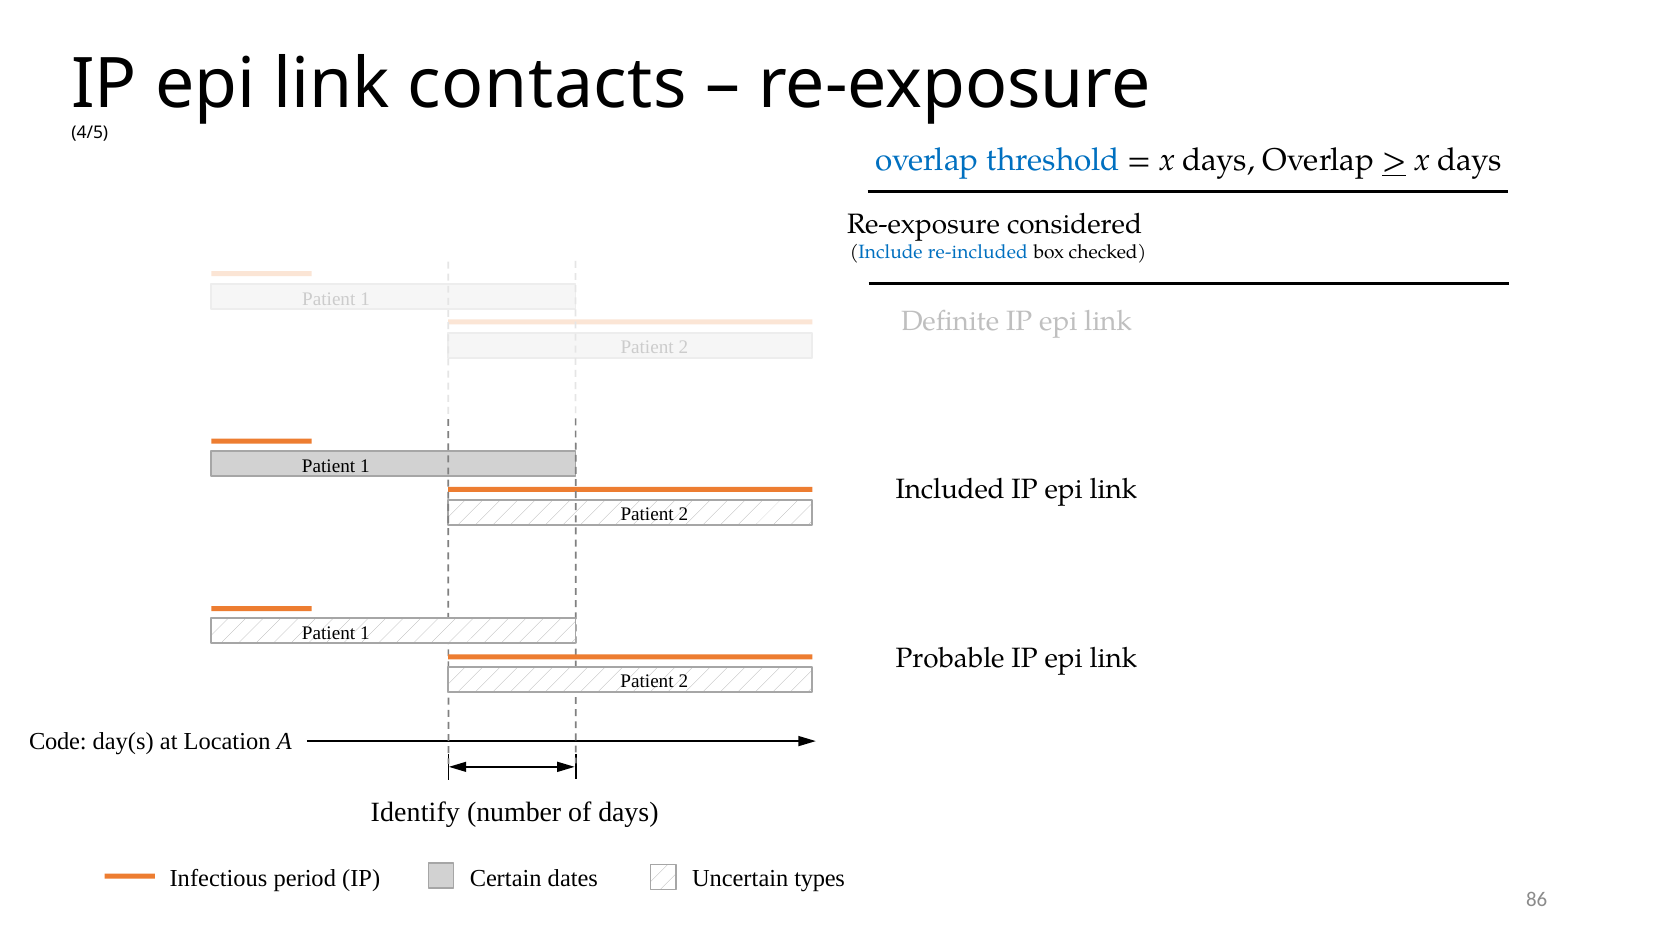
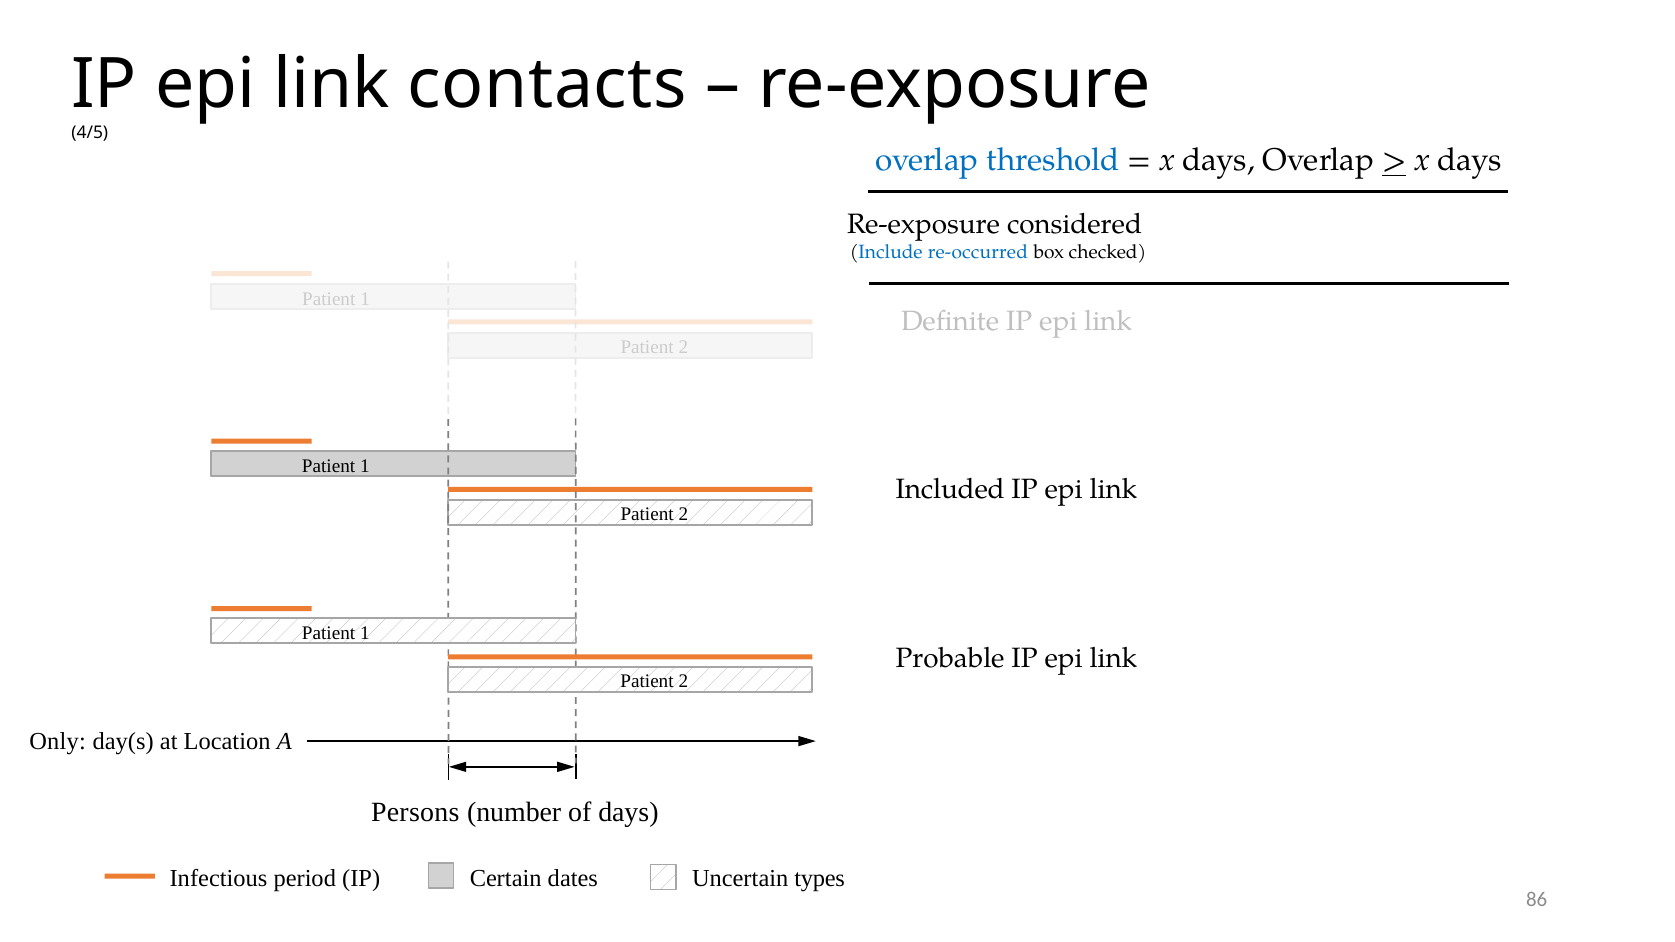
re-included: re-included -> re-occurred (978, 252)
Code: Code -> Only (58, 741)
Identify: Identify -> Persons (415, 812)
